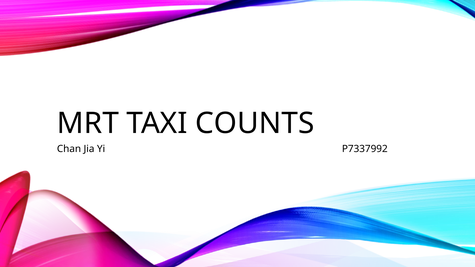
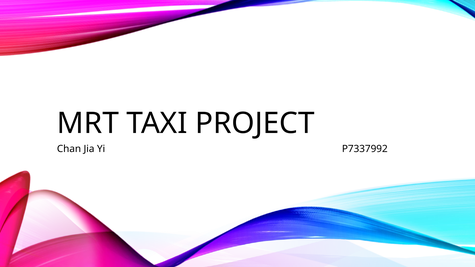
COUNTS: COUNTS -> PROJECT (255, 123)
